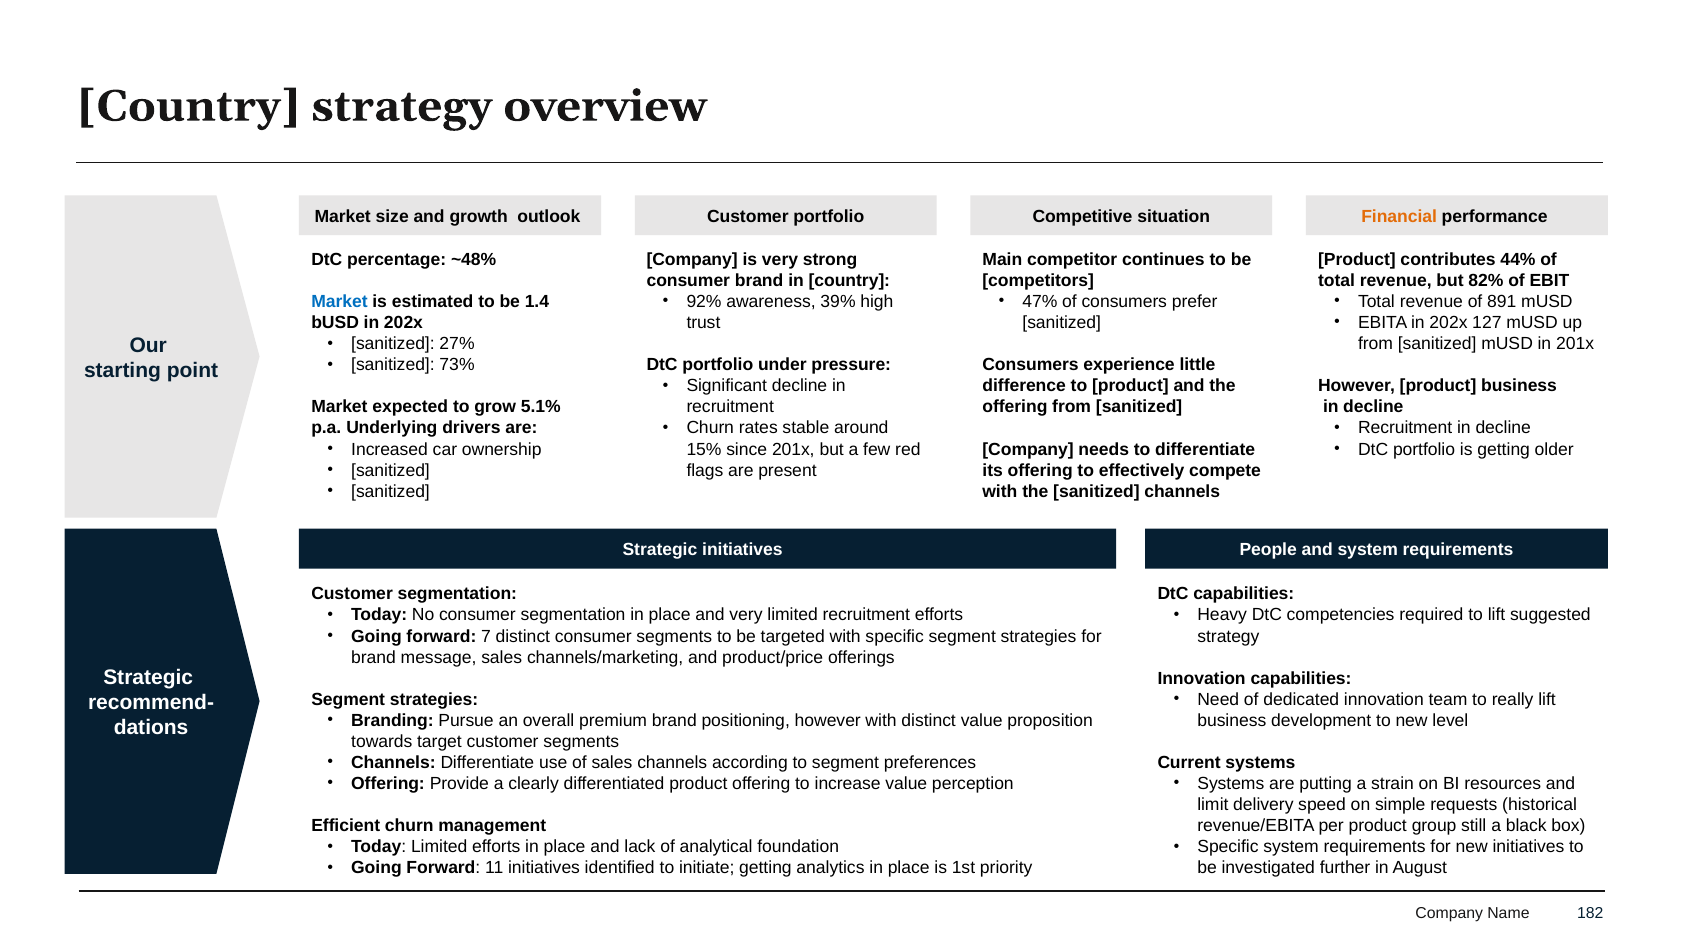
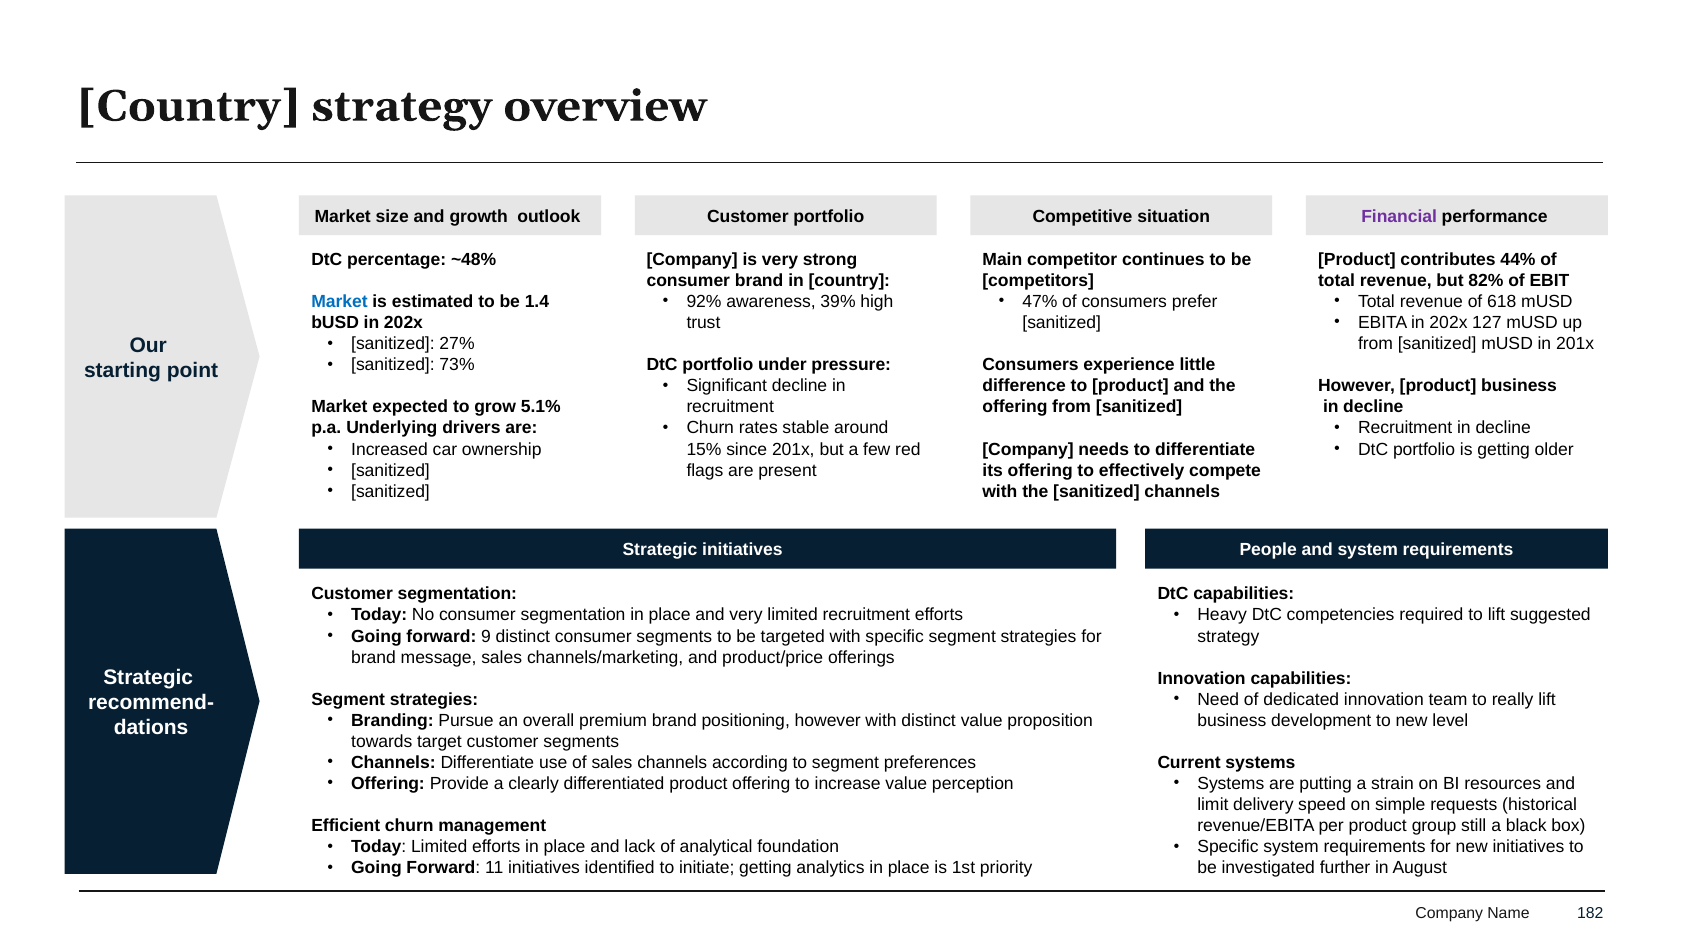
Financial colour: orange -> purple (1399, 217)
891: 891 -> 618 (1502, 302)
7: 7 -> 9 (486, 636)
